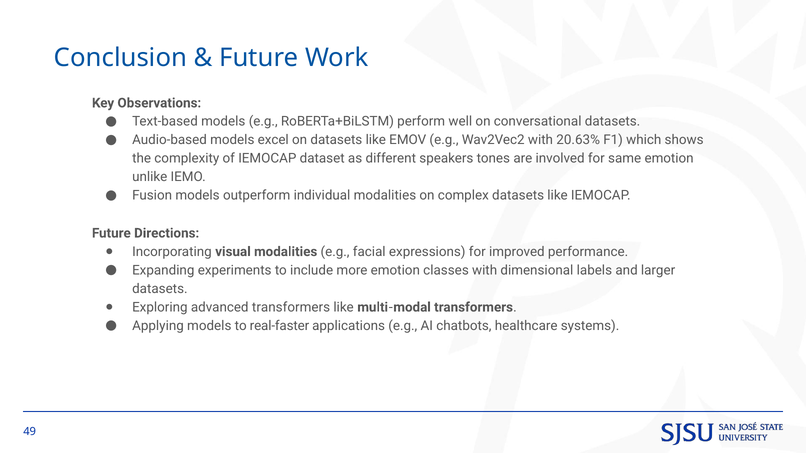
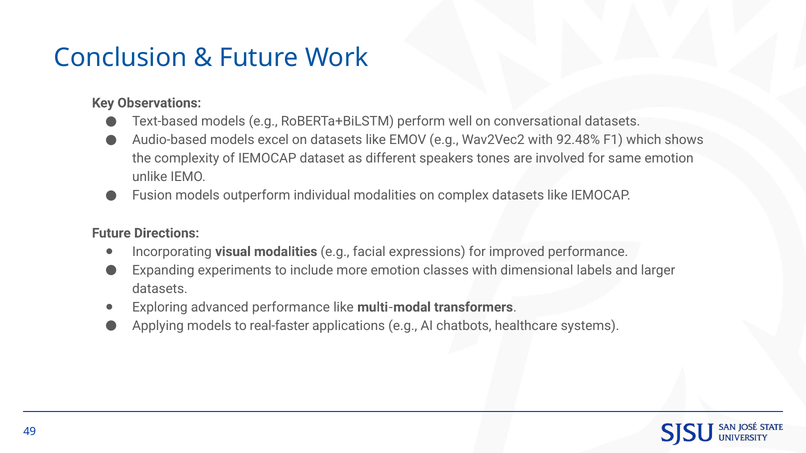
20.63%: 20.63% -> 92.48% (578, 140)
advanced transformers: transformers -> performance (291, 307)
